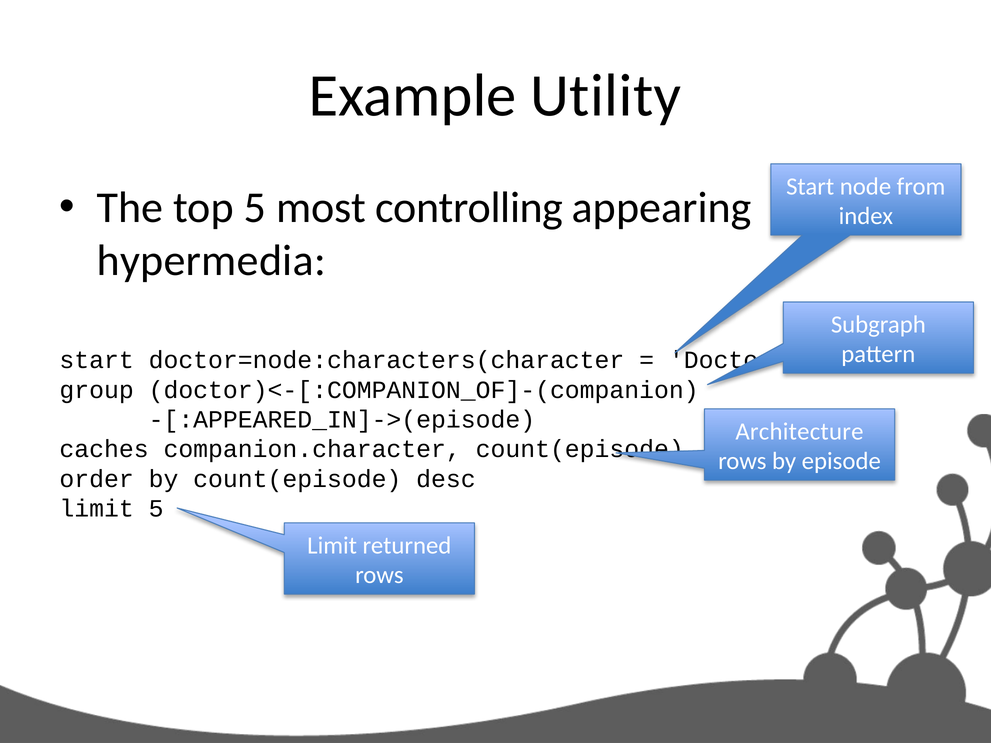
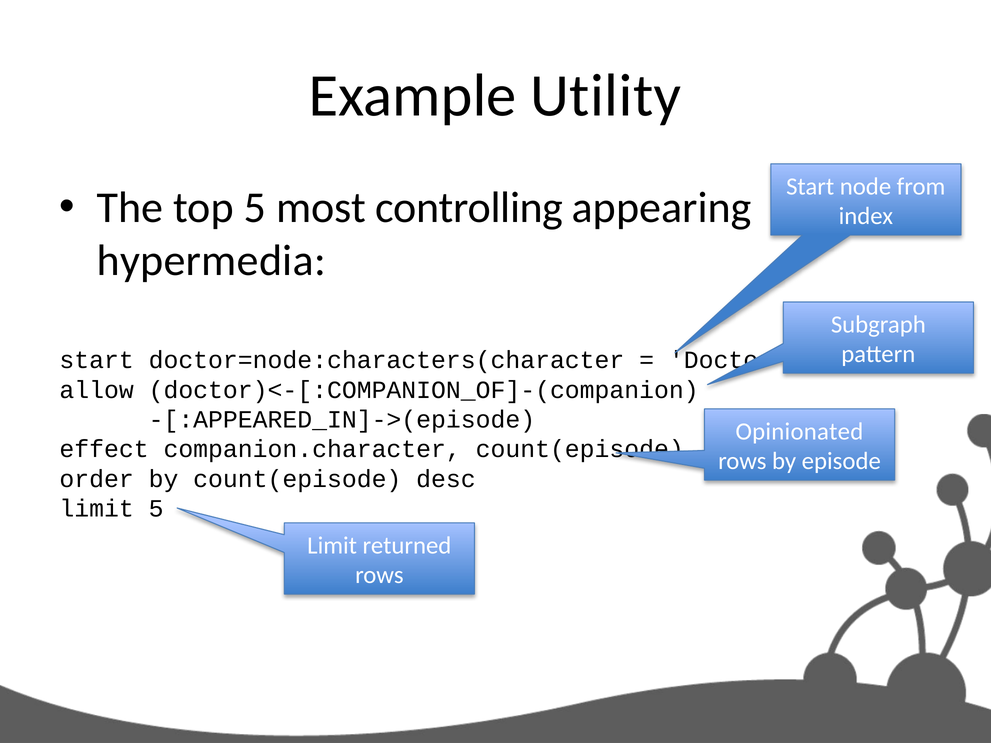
group: group -> allow (97, 390)
Architecture: Architecture -> Opinionated (799, 432)
caches: caches -> effect (104, 449)
